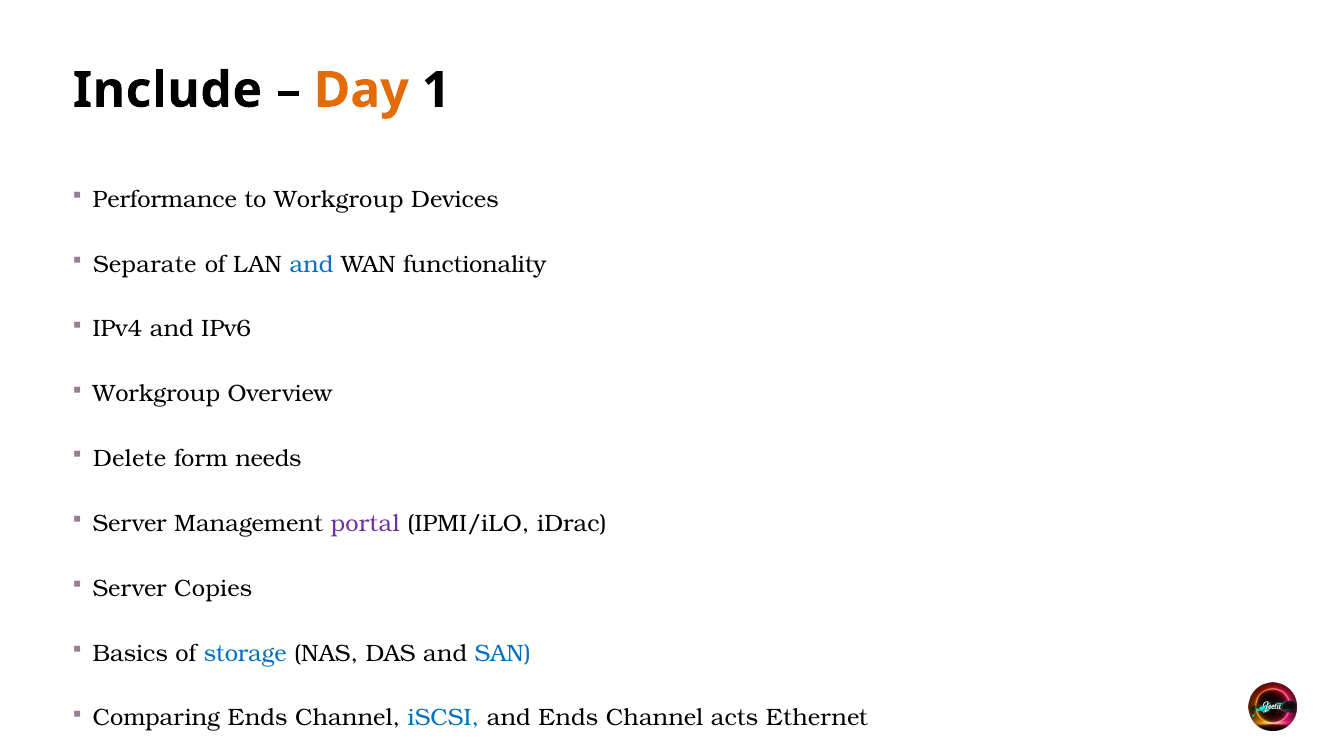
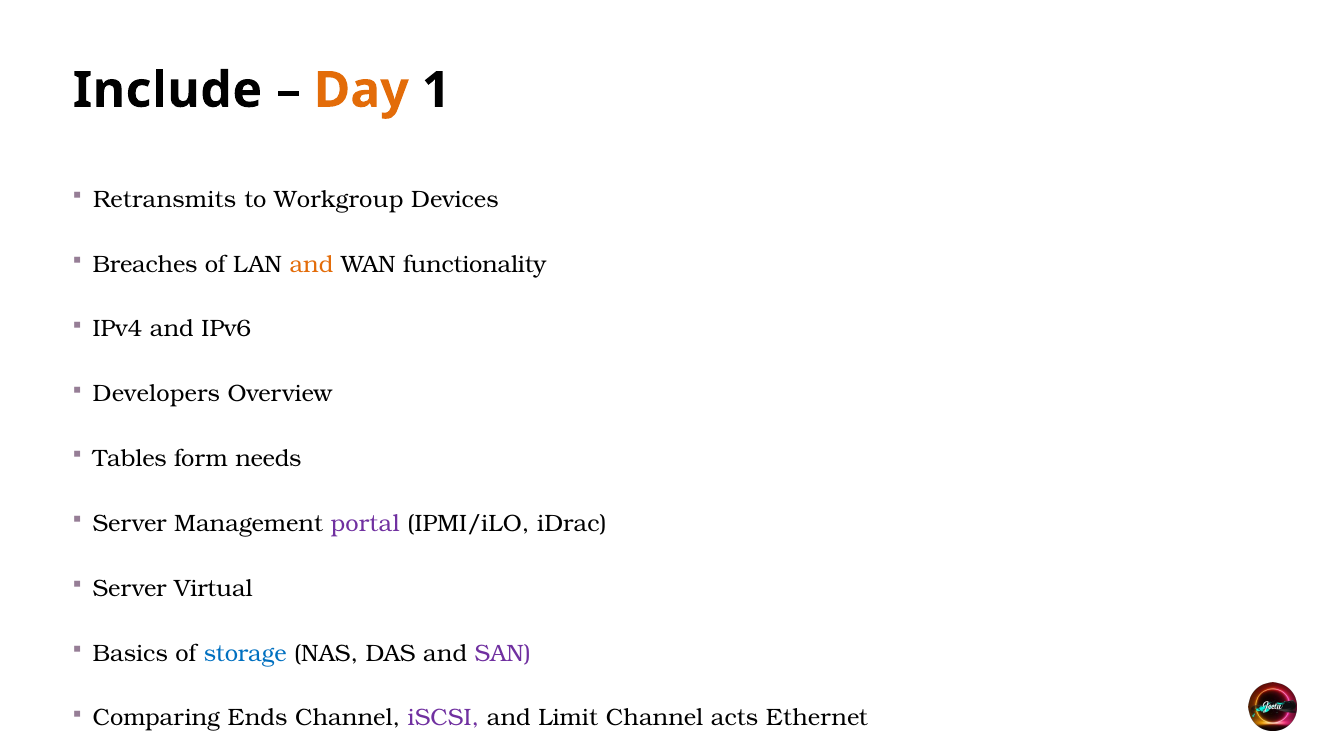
Performance: Performance -> Retransmits (165, 200)
Separate: Separate -> Breaches (145, 264)
and colour: blue -> orange (312, 264)
Workgroup: Workgroup -> Developers (156, 394)
Delete: Delete -> Tables (130, 459)
Copies: Copies -> Virtual (213, 589)
SAN colour: blue -> purple (503, 654)
iSCSI colour: blue -> purple (443, 719)
and Ends: Ends -> Limit (568, 719)
